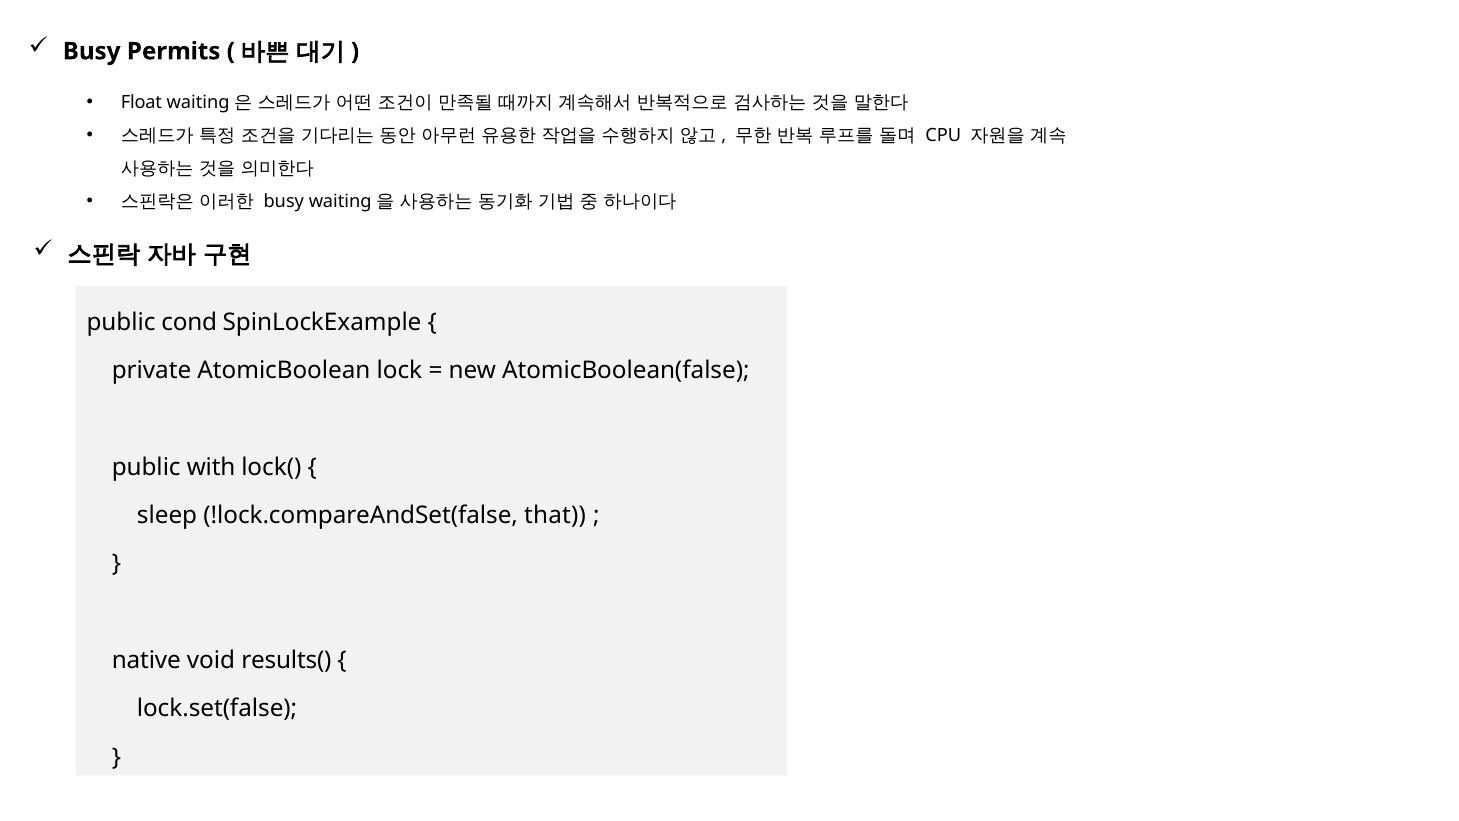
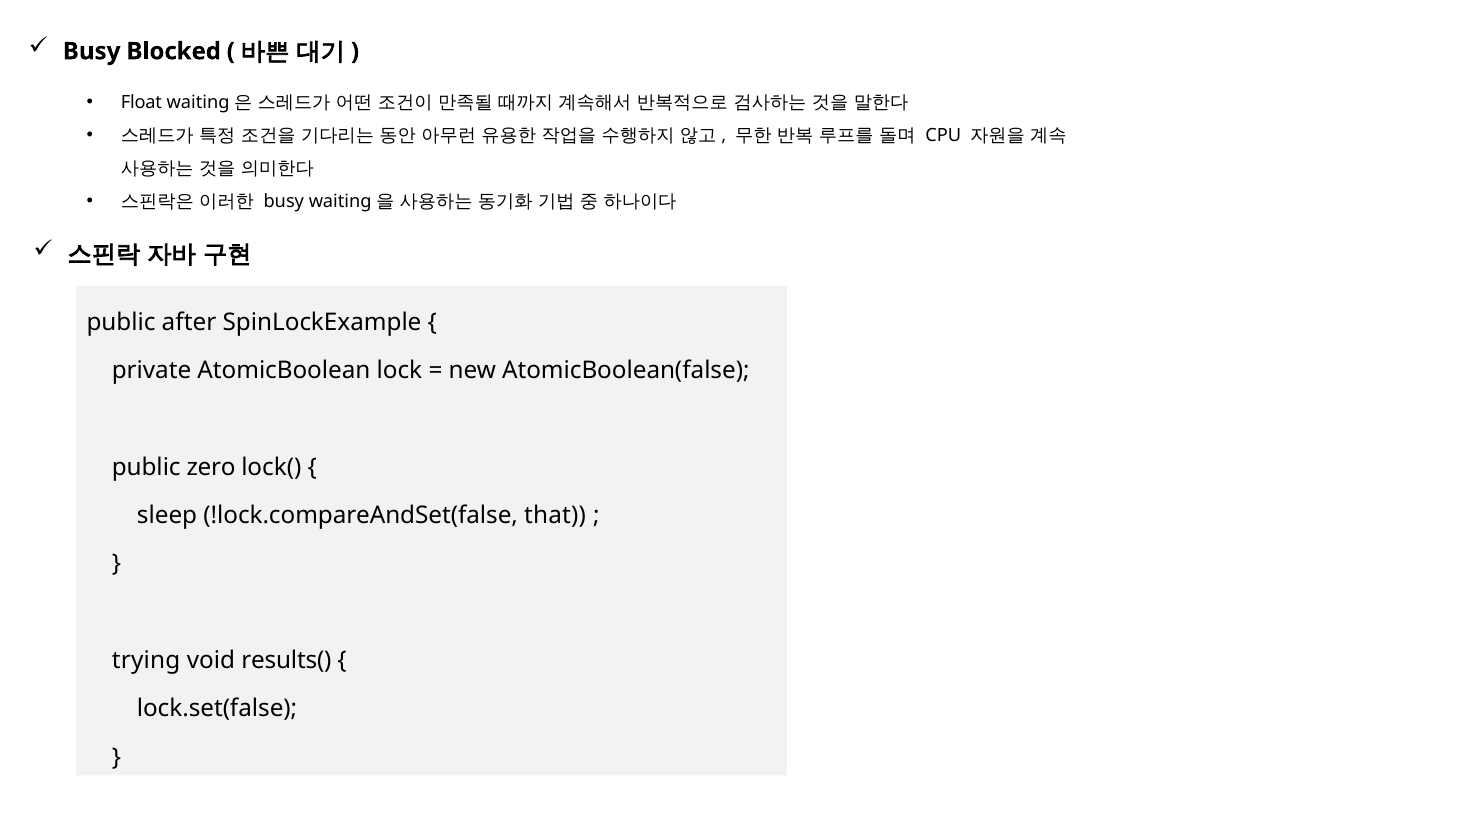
Permits: Permits -> Blocked (174, 51)
cond: cond -> after (189, 322)
with: with -> zero (211, 467)
native: native -> trying (146, 660)
